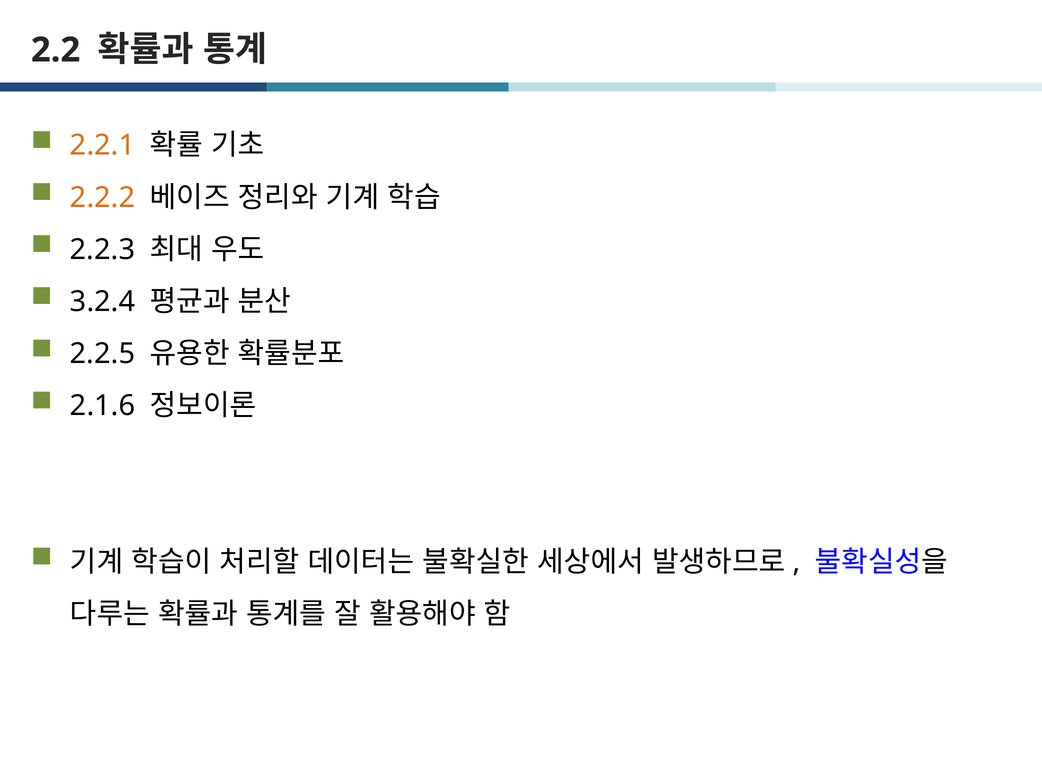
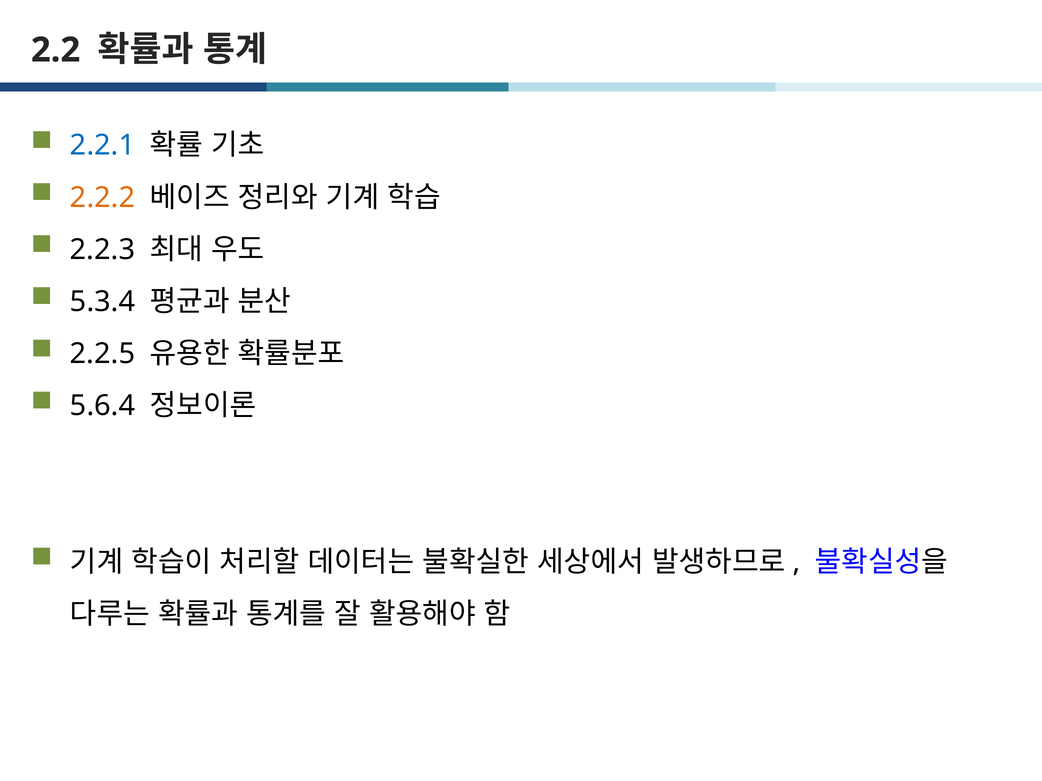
2.2.1 colour: orange -> blue (103, 146)
3.2.4: 3.2.4 -> 5.3.4 (103, 302)
2.1.6: 2.1.6 -> 5.6.4 (103, 406)
